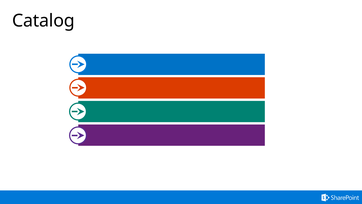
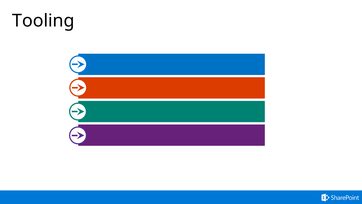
Catalog: Catalog -> Tooling (43, 21)
